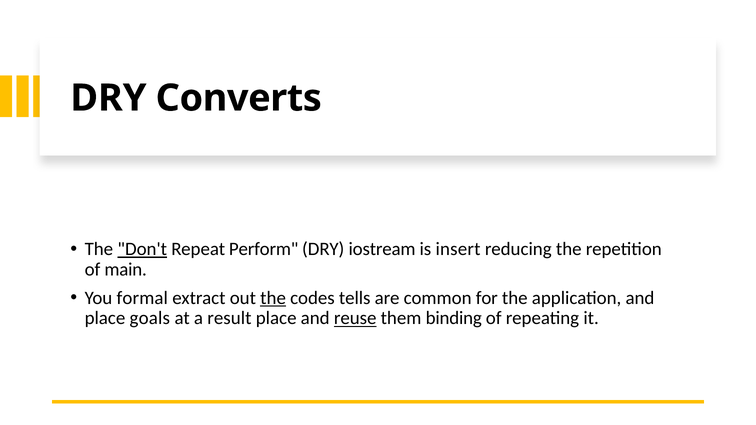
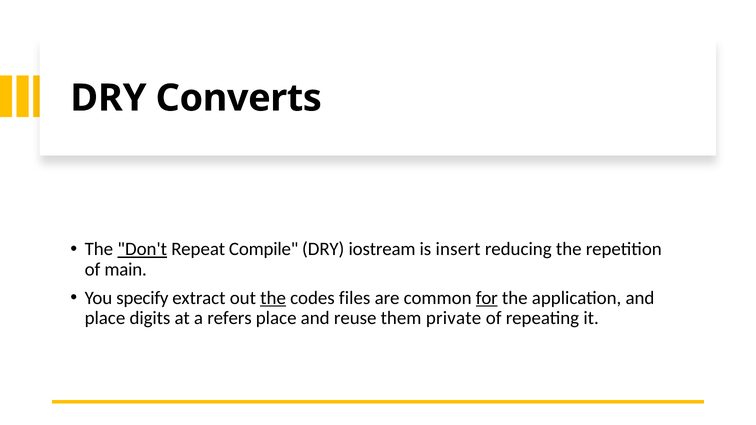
Perform: Perform -> Compile (264, 249)
formal: formal -> specify (142, 298)
tells: tells -> files (355, 298)
for underline: none -> present (487, 298)
goals: goals -> digits (150, 318)
result: result -> refers (229, 318)
reuse underline: present -> none (355, 318)
binding: binding -> private (454, 318)
